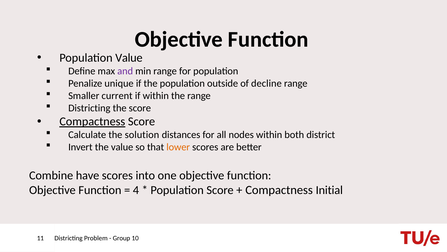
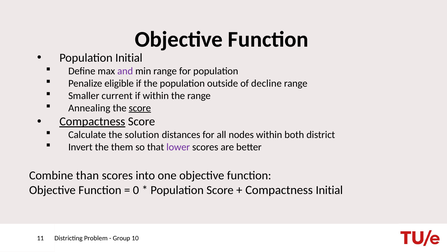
Population Value: Value -> Initial (129, 58)
unique: unique -> eligible (119, 83)
Districting: Districting -> Annealing (89, 108)
score underline: none -> present (140, 108)
the value: value -> them (122, 147)
lower colour: orange -> purple (178, 147)
have: have -> than (87, 175)
4: 4 -> 0 (136, 190)
